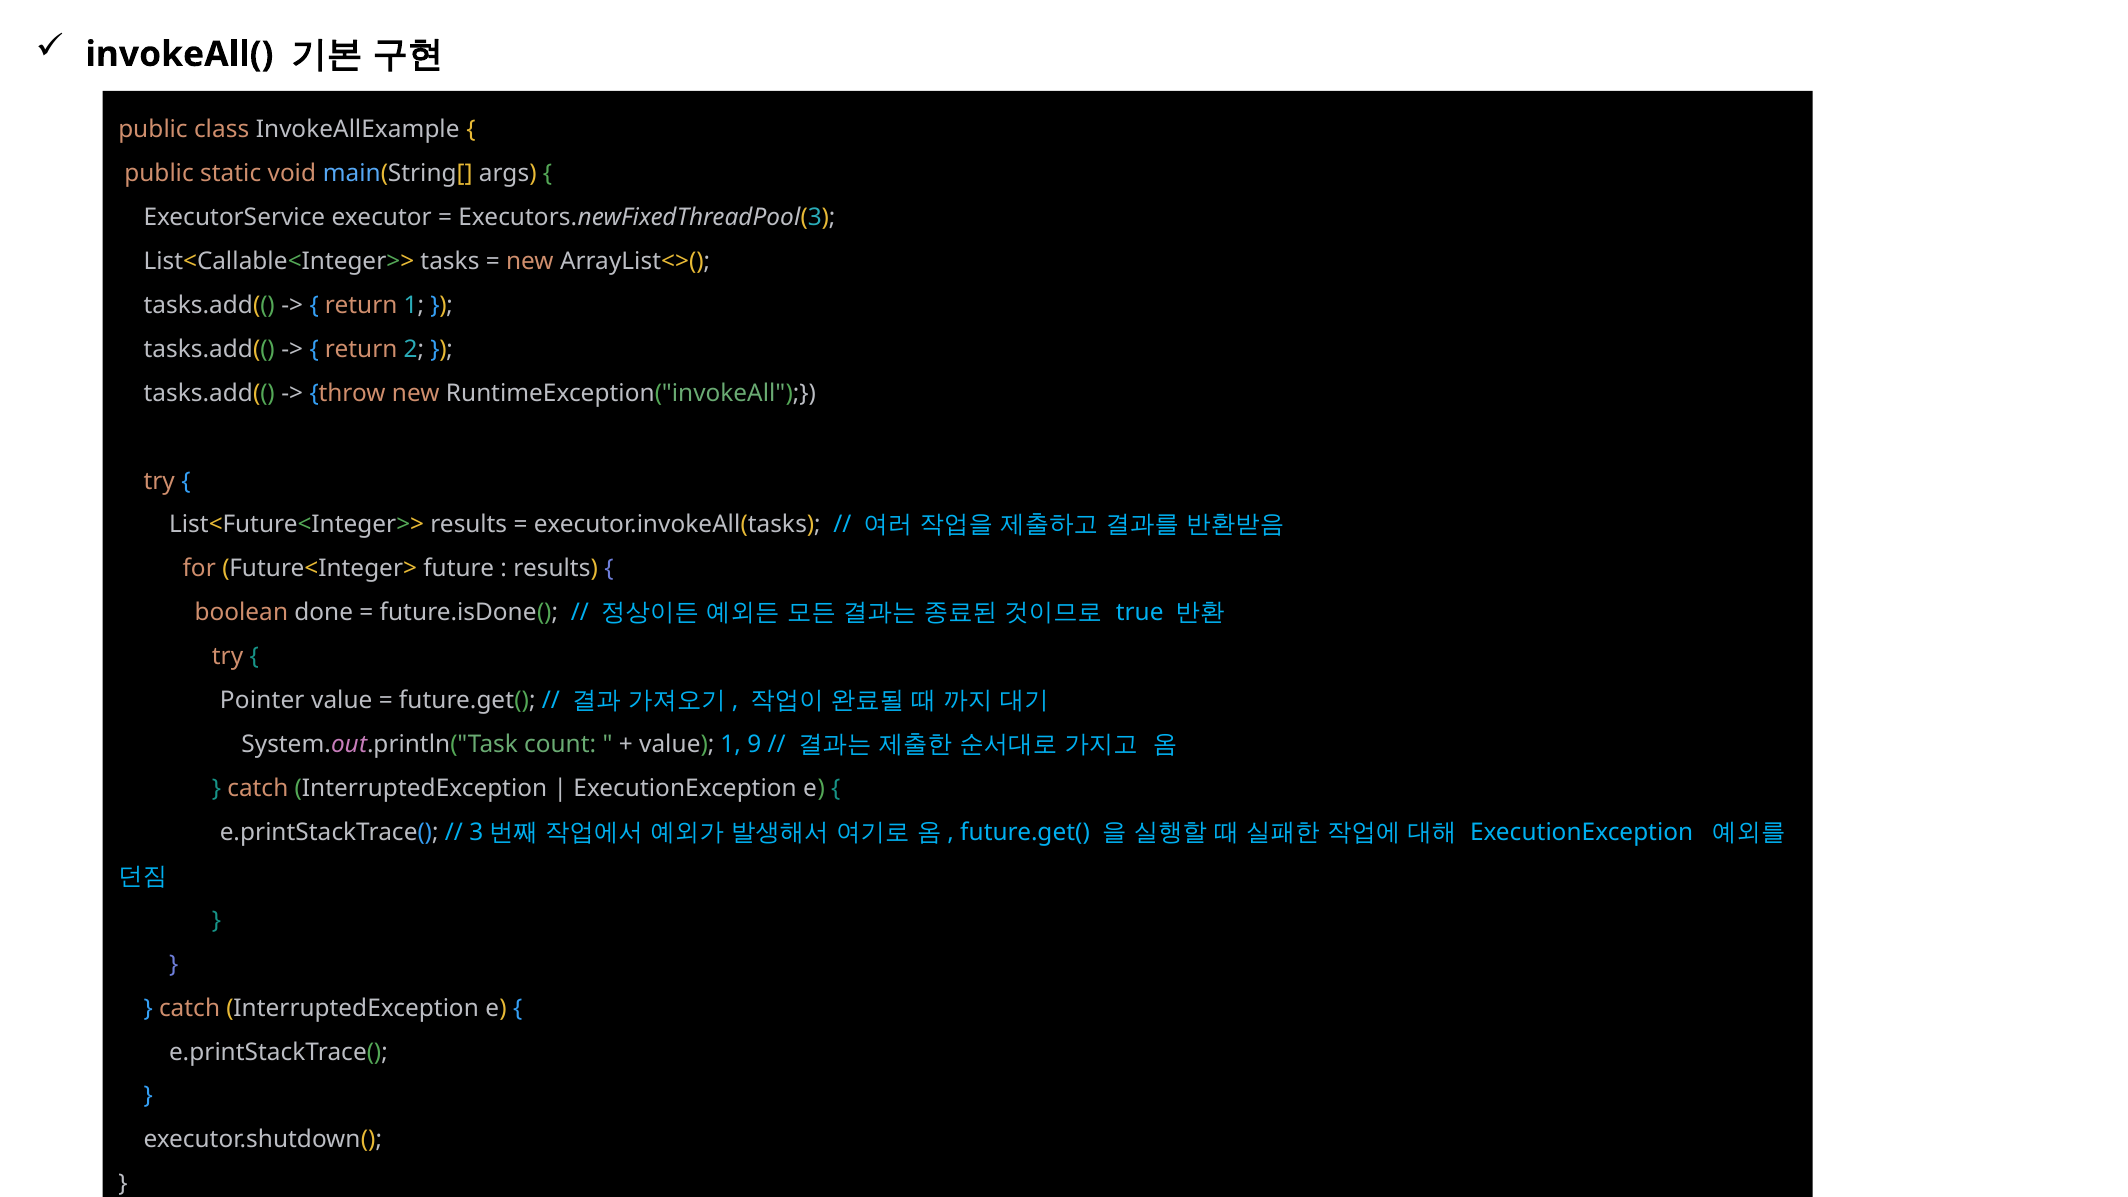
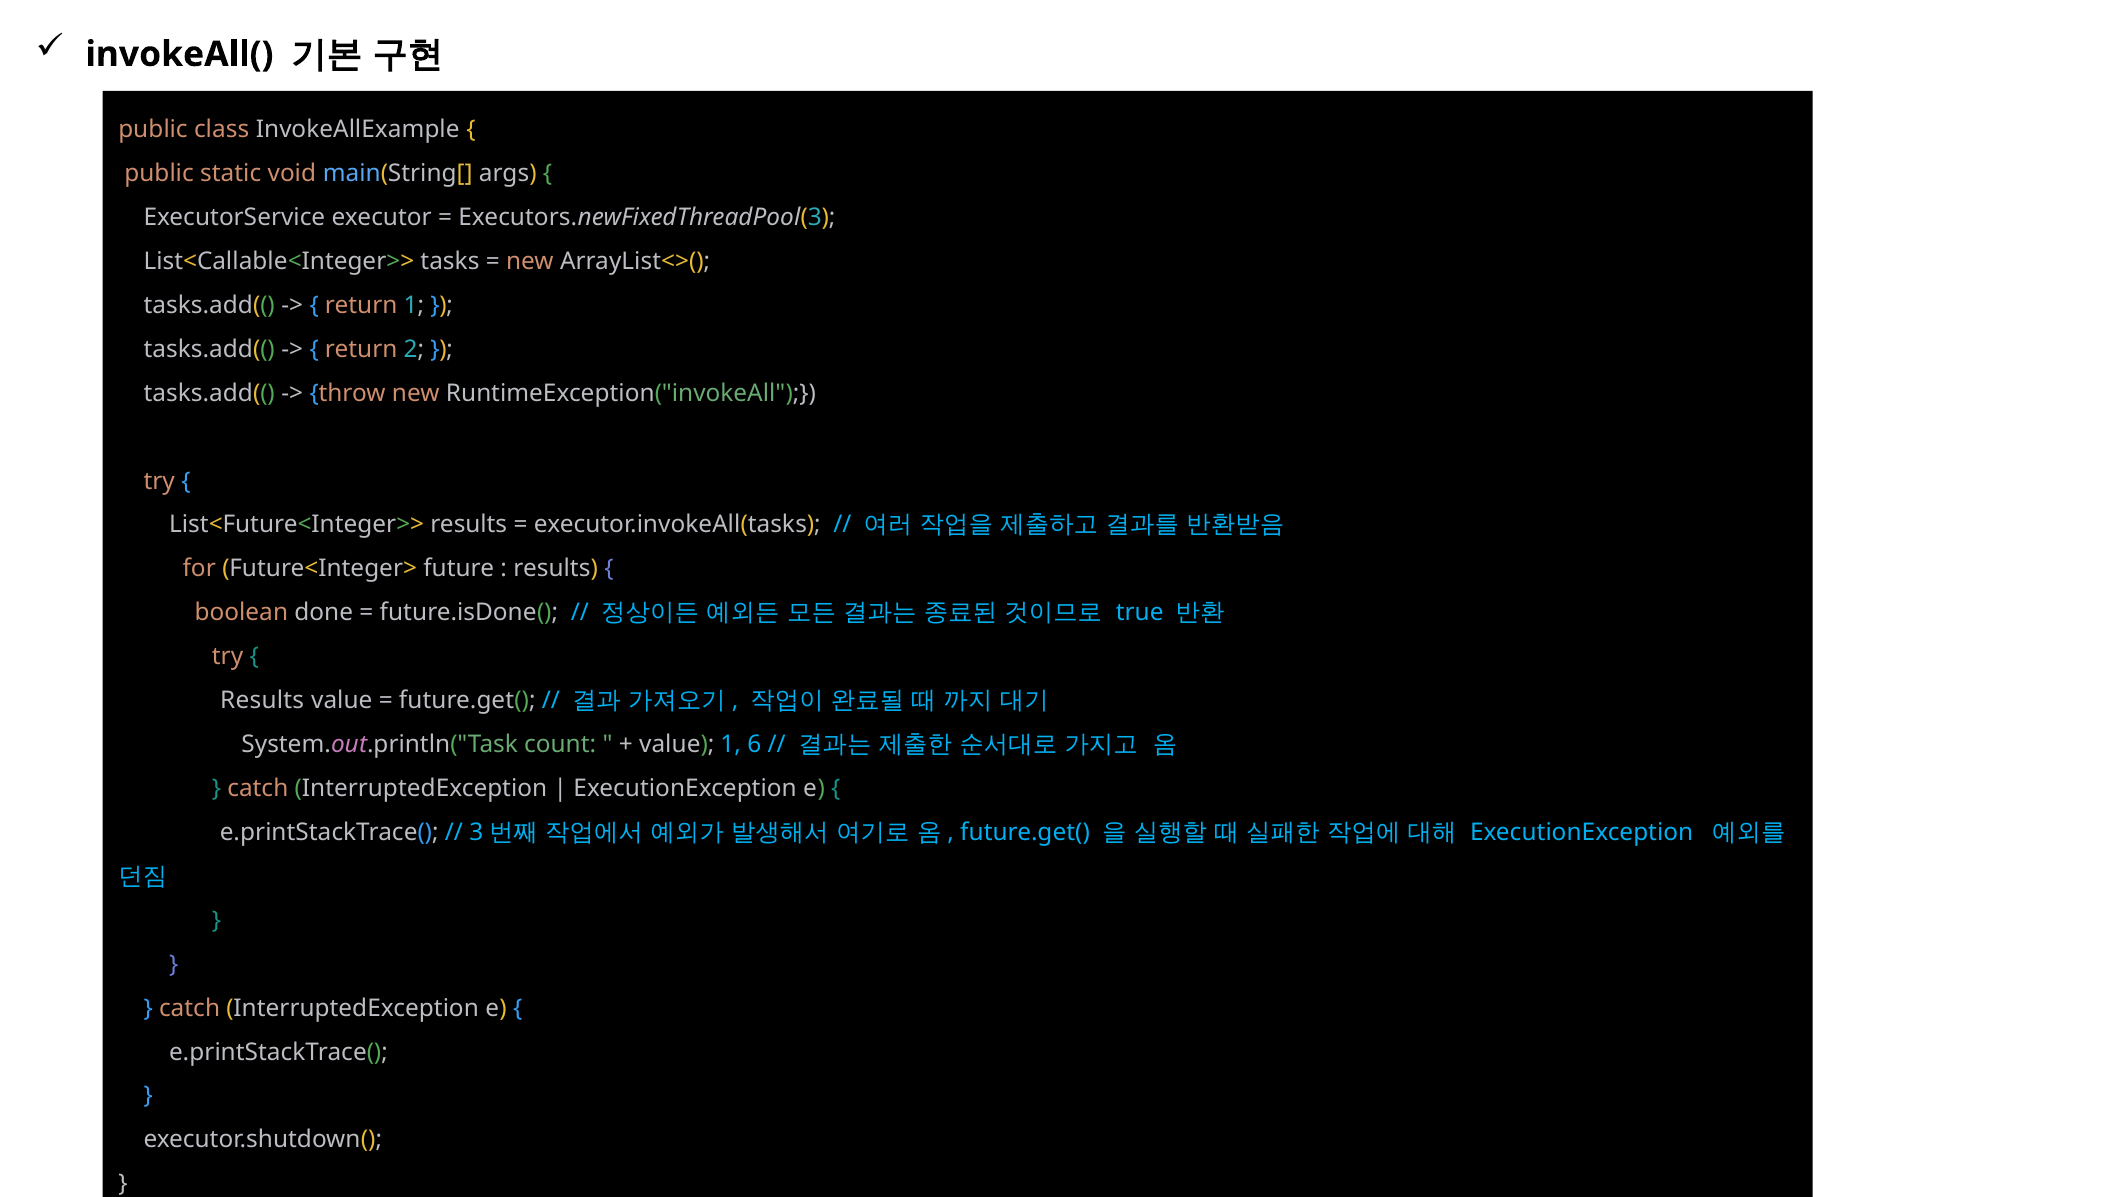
Pointer: Pointer -> Results (262, 701)
9: 9 -> 6 (754, 745)
